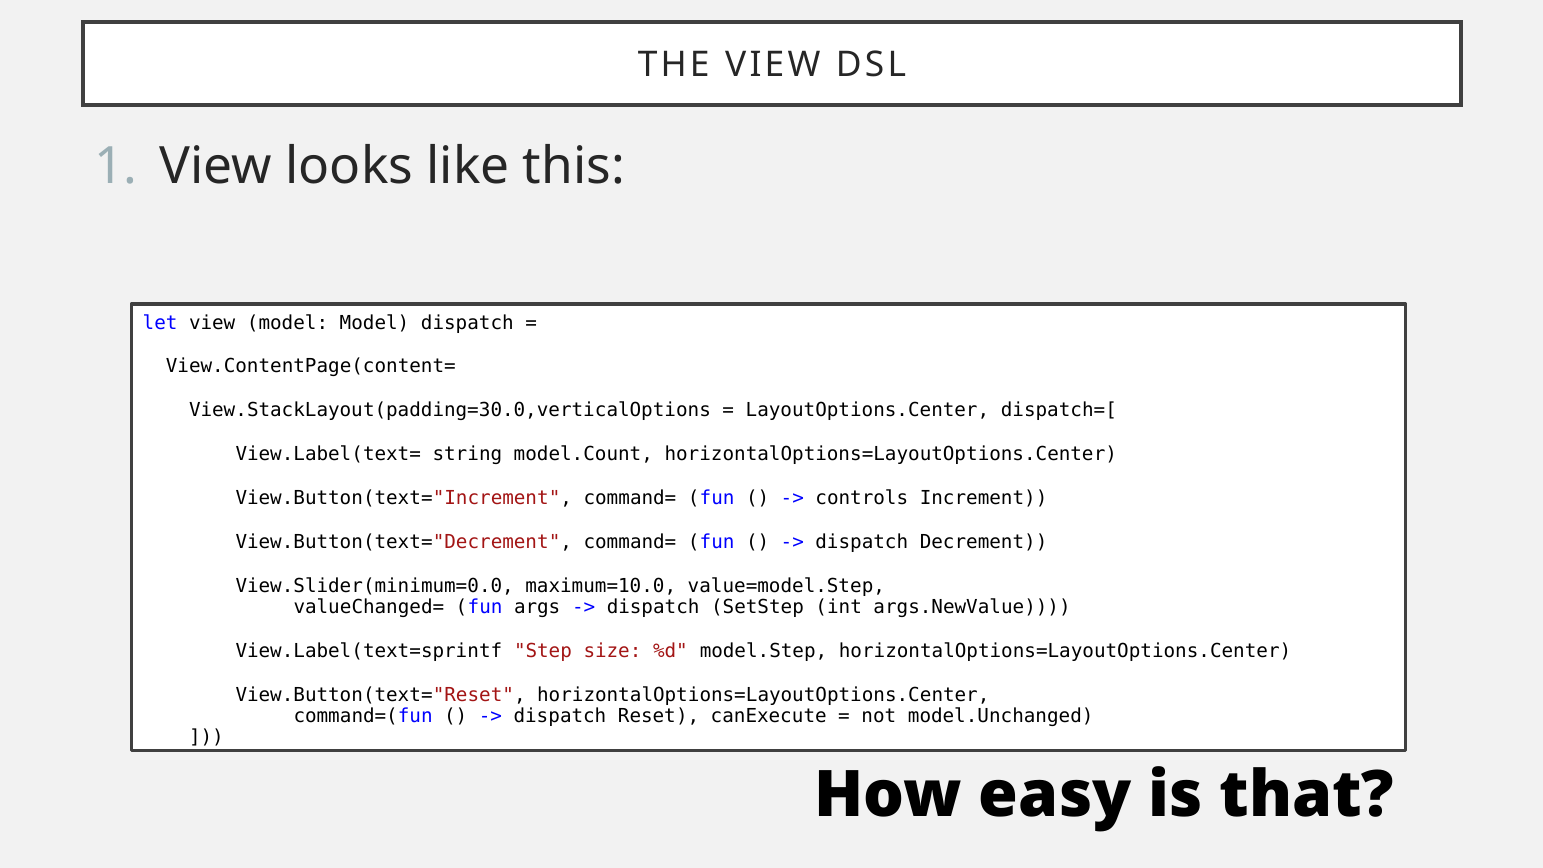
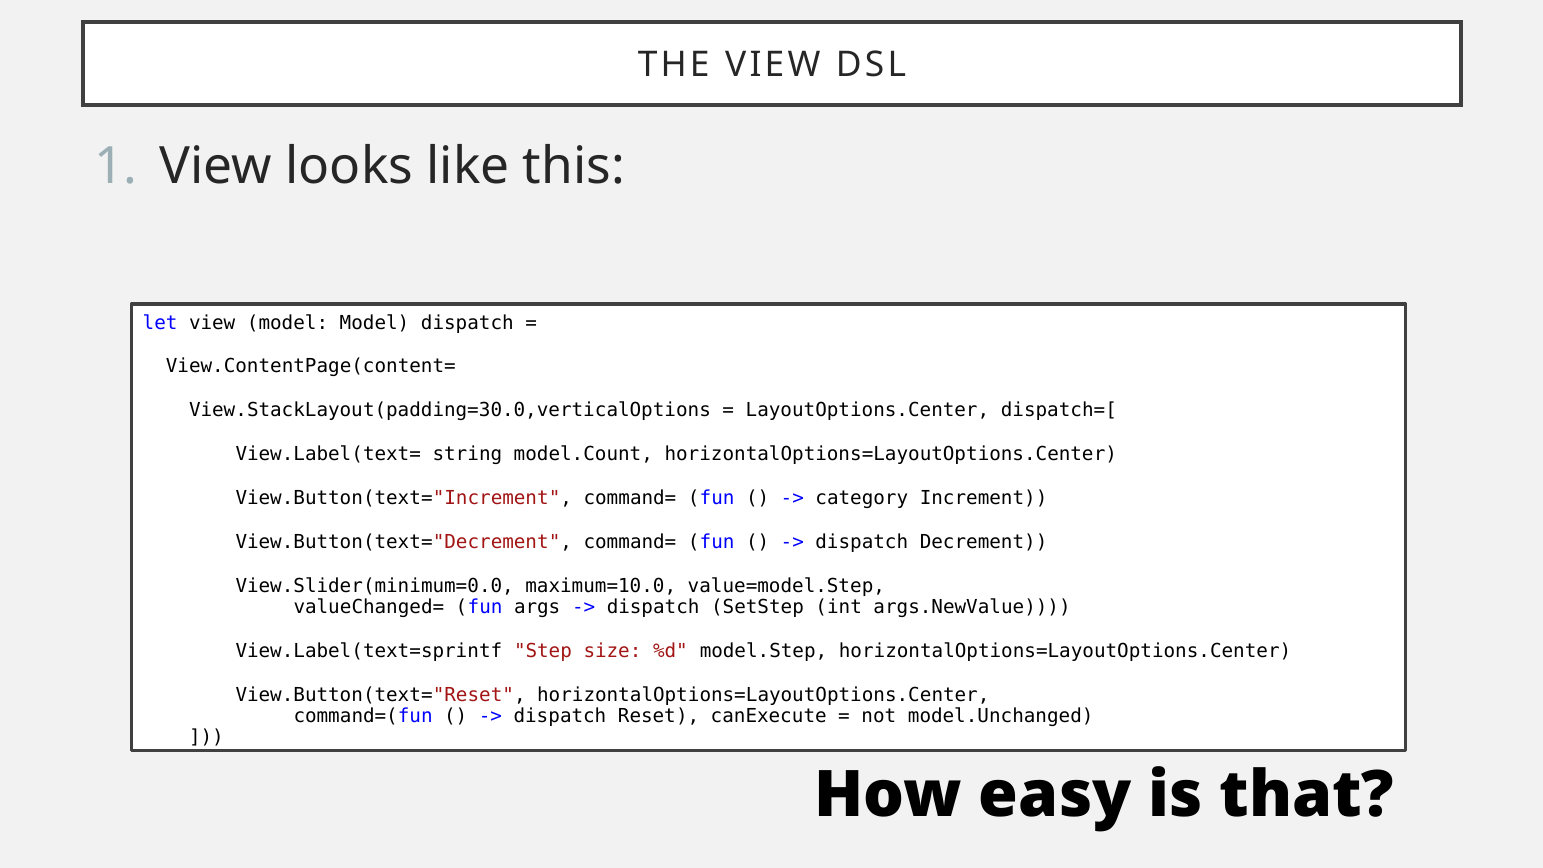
controls: controls -> category (862, 498)
